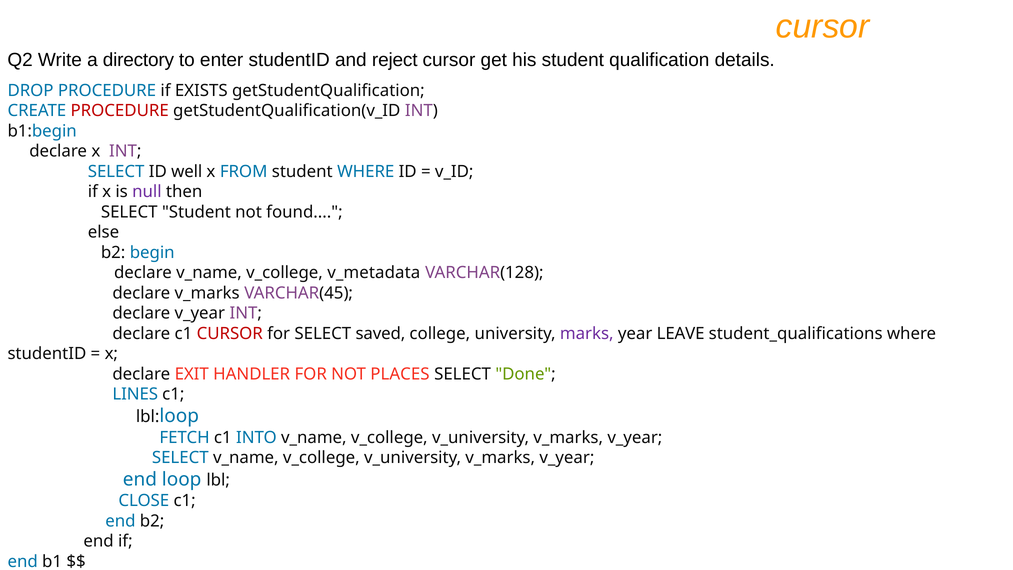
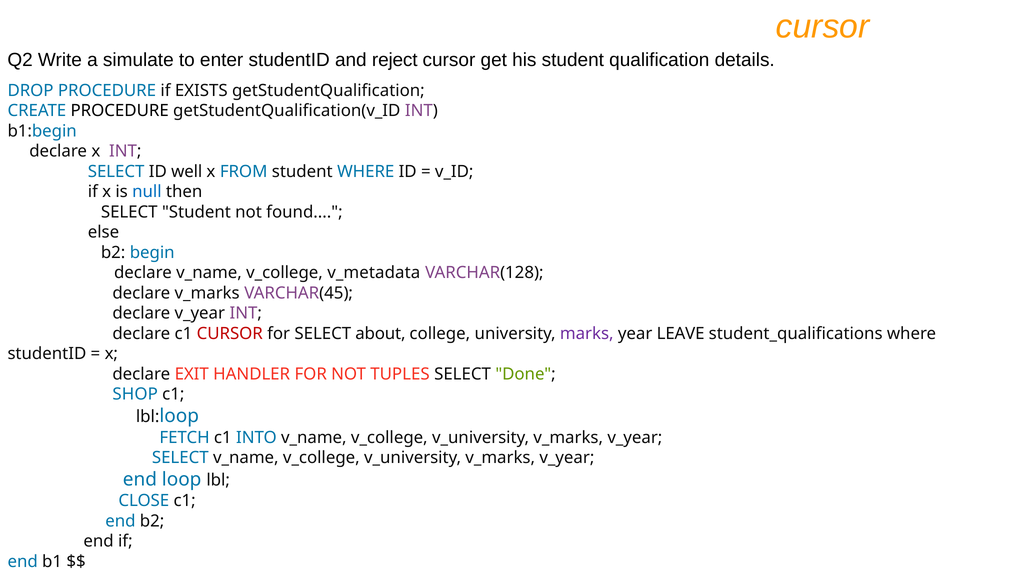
directory: directory -> simulate (138, 60)
PROCEDURE colour: red -> black (120, 111)
null colour: purple -> blue (147, 192)
saved: saved -> about (380, 334)
PLACES: PLACES -> TUPLES (400, 374)
LINES: LINES -> SHOP (135, 394)
